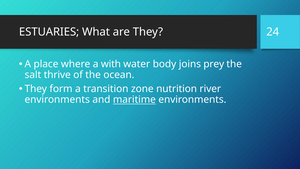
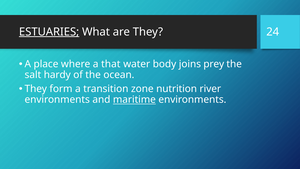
ESTUARIES underline: none -> present (49, 32)
with: with -> that (111, 64)
thrive: thrive -> hardy (57, 75)
